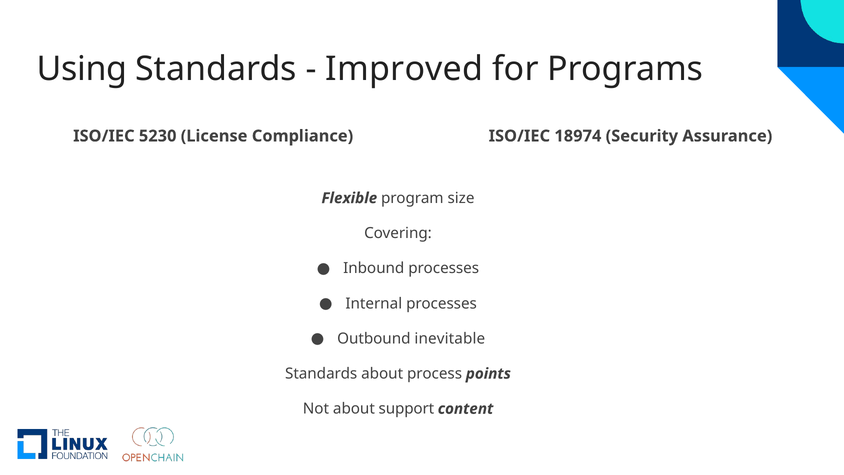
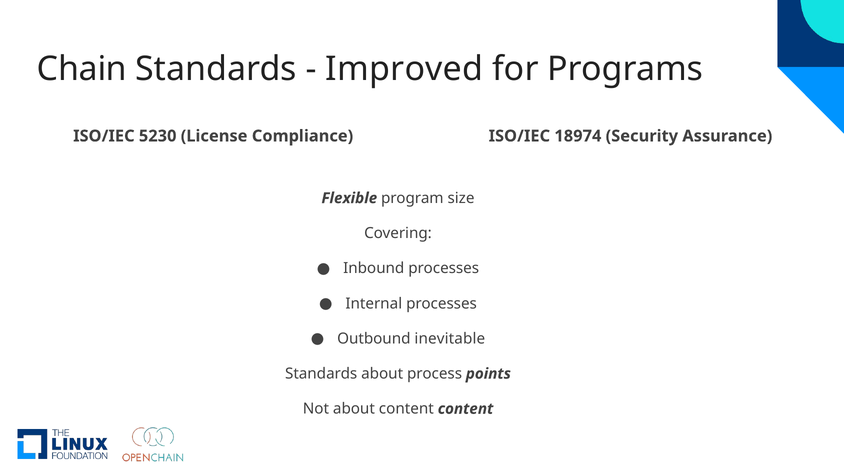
Using: Using -> Chain (82, 69)
about support: support -> content (406, 409)
